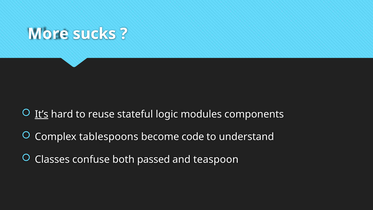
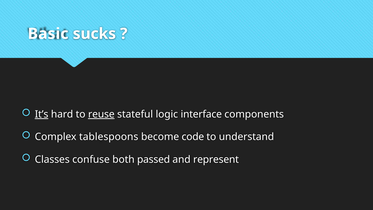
More: More -> Basic (48, 34)
reuse underline: none -> present (101, 114)
modules: modules -> interface (201, 114)
teaspoon: teaspoon -> represent (216, 159)
